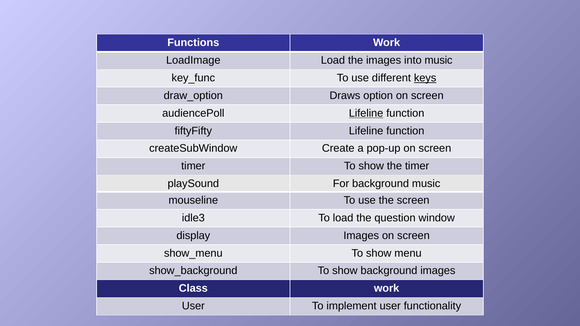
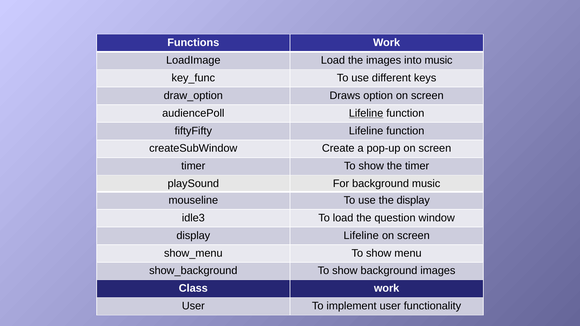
keys underline: present -> none (425, 78)
the screen: screen -> display (413, 200)
display Images: Images -> Lifeline (361, 236)
